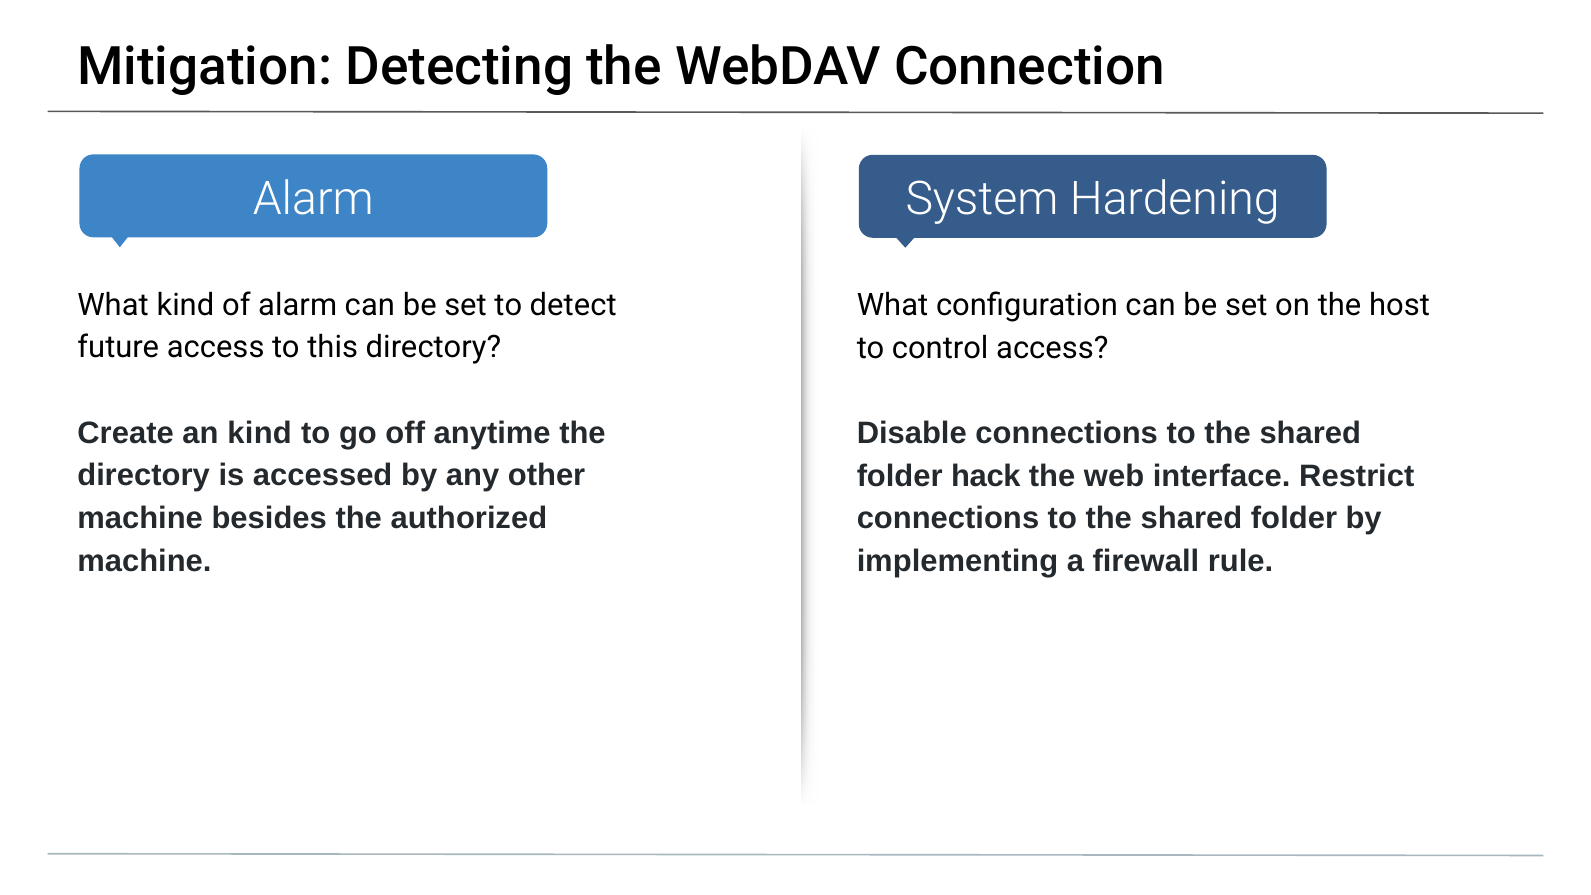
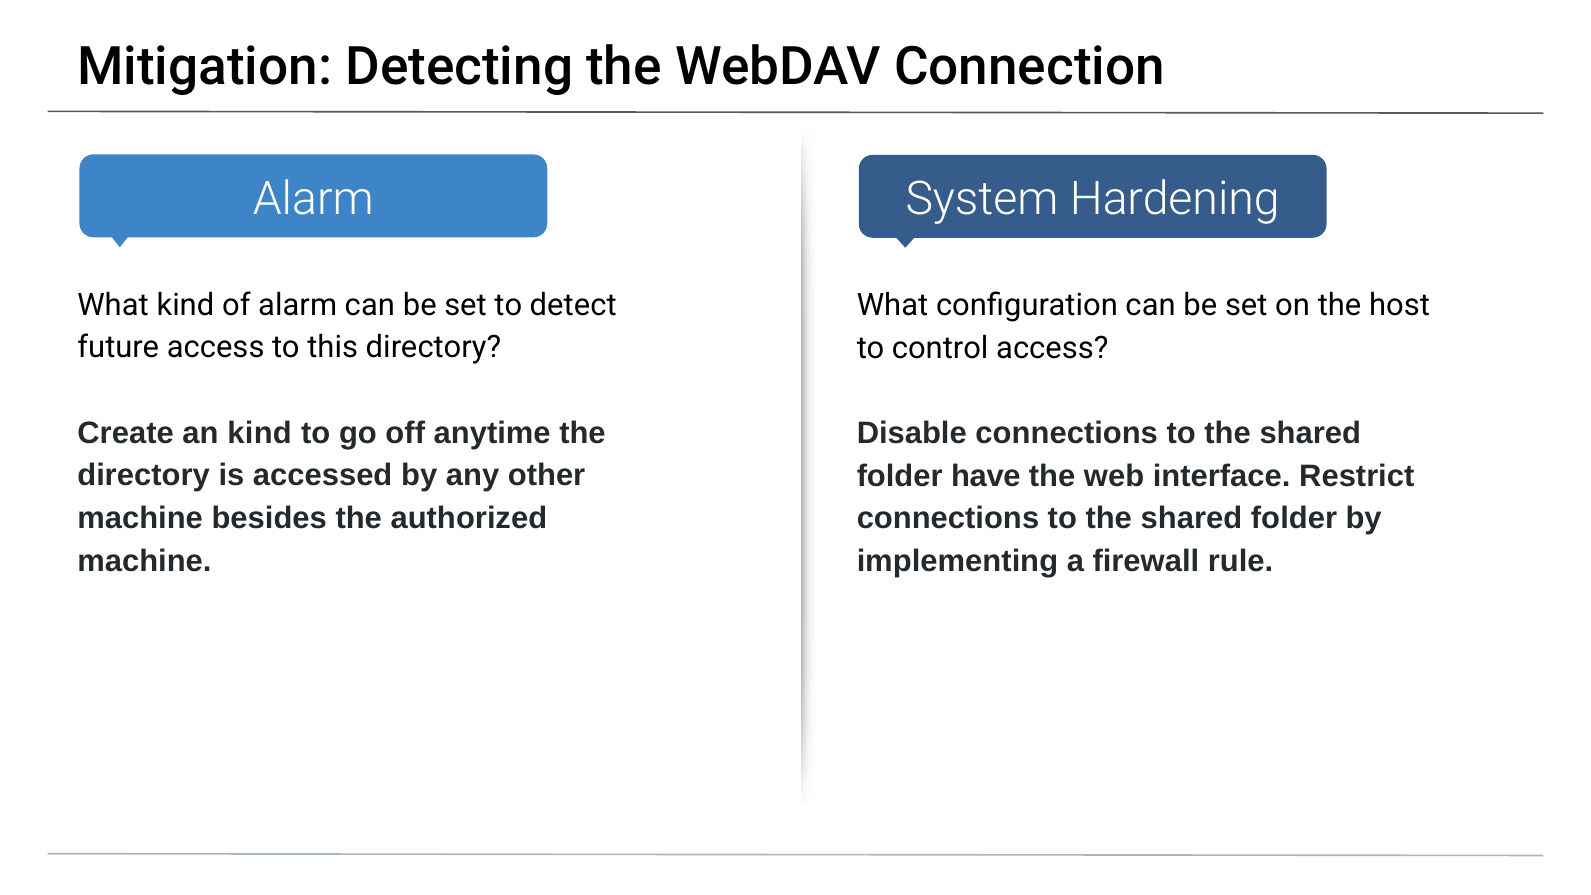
hack: hack -> have (986, 476)
